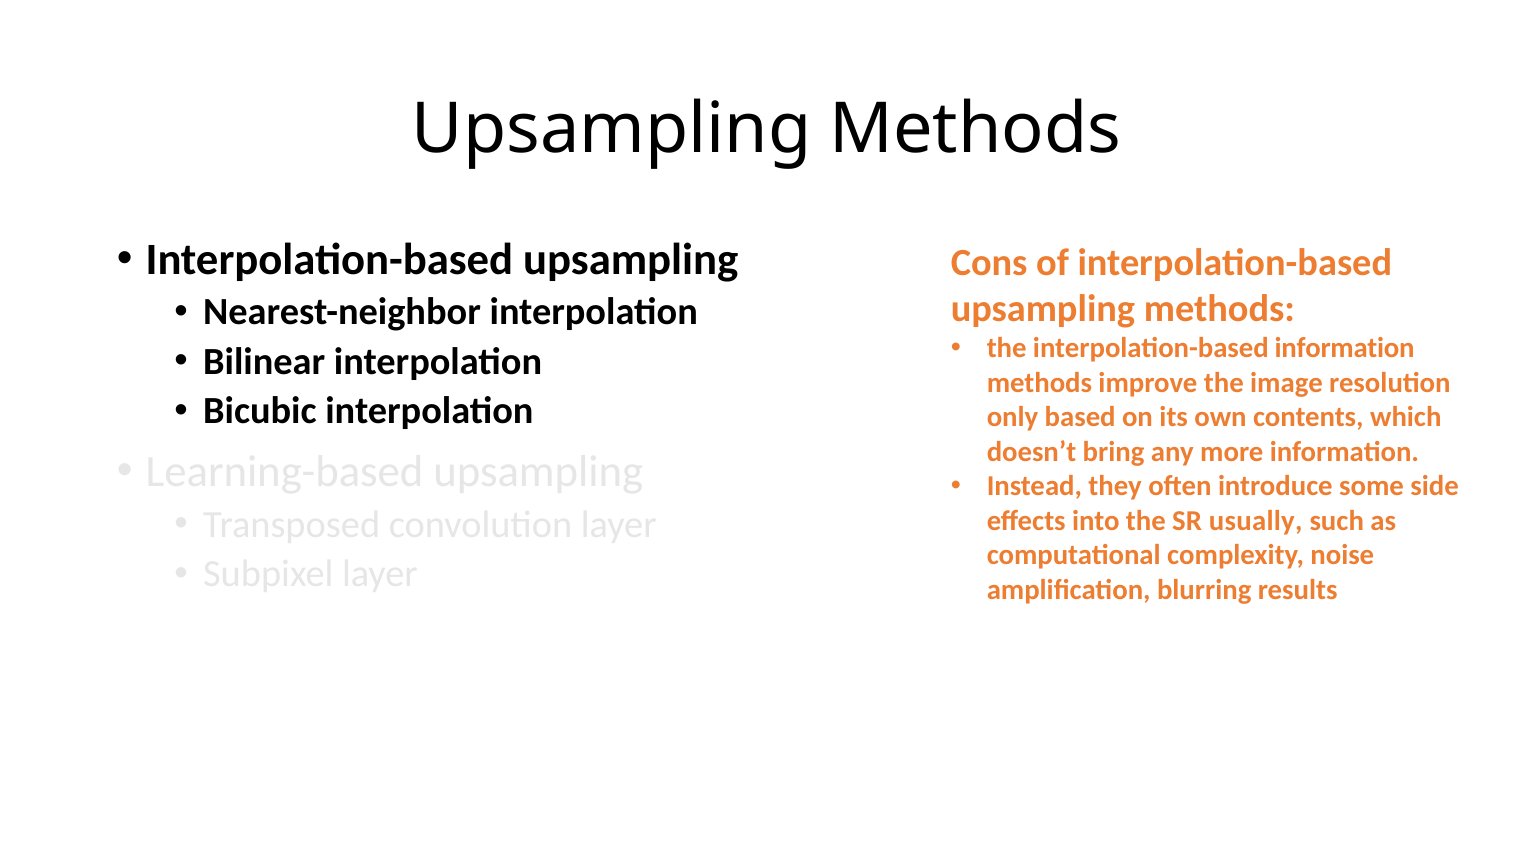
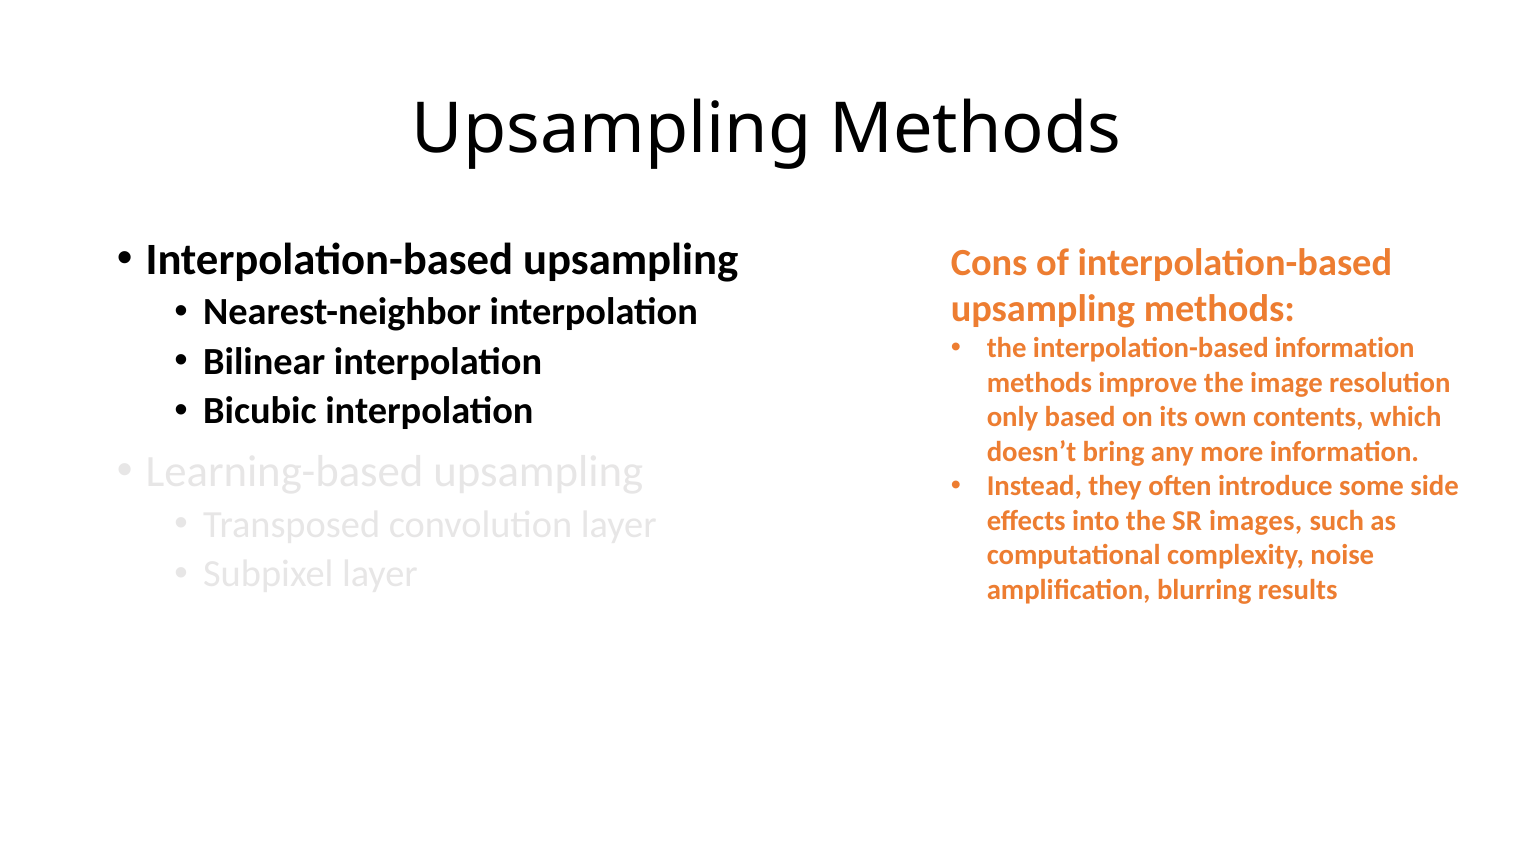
usually: usually -> images (1256, 521)
